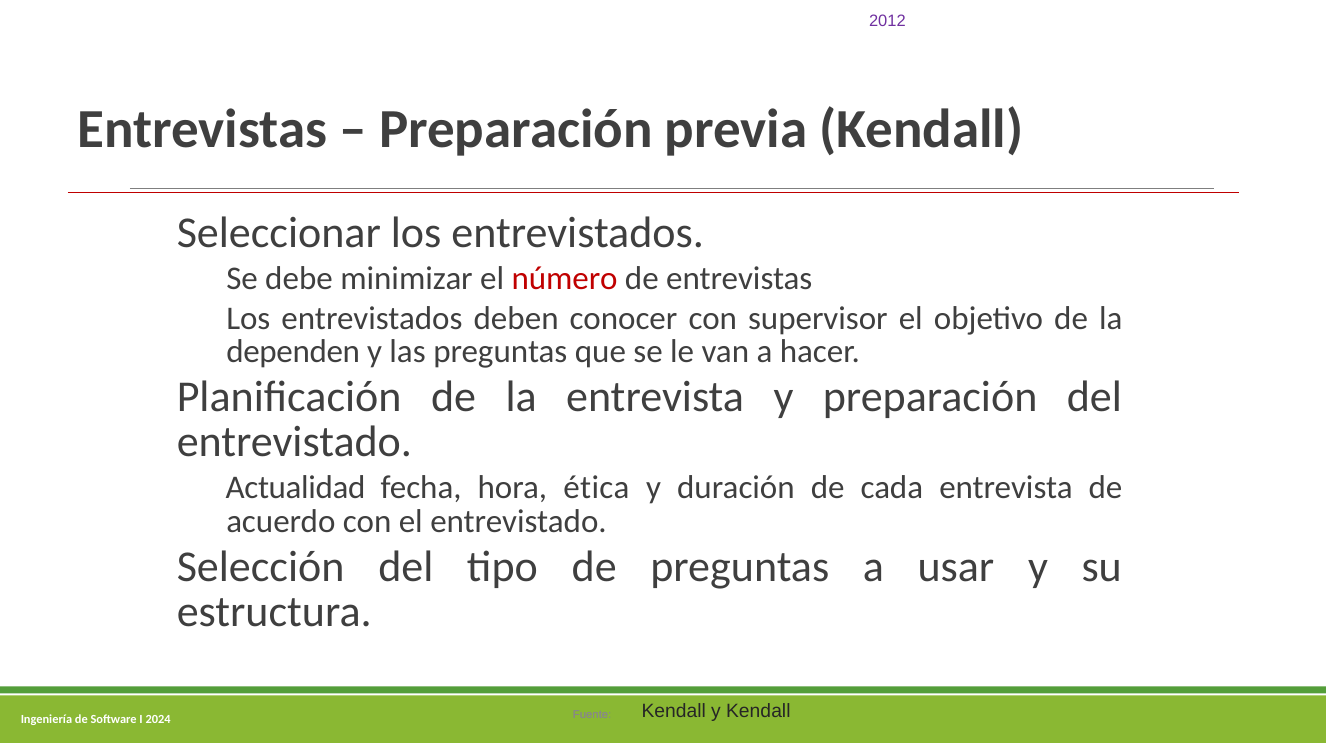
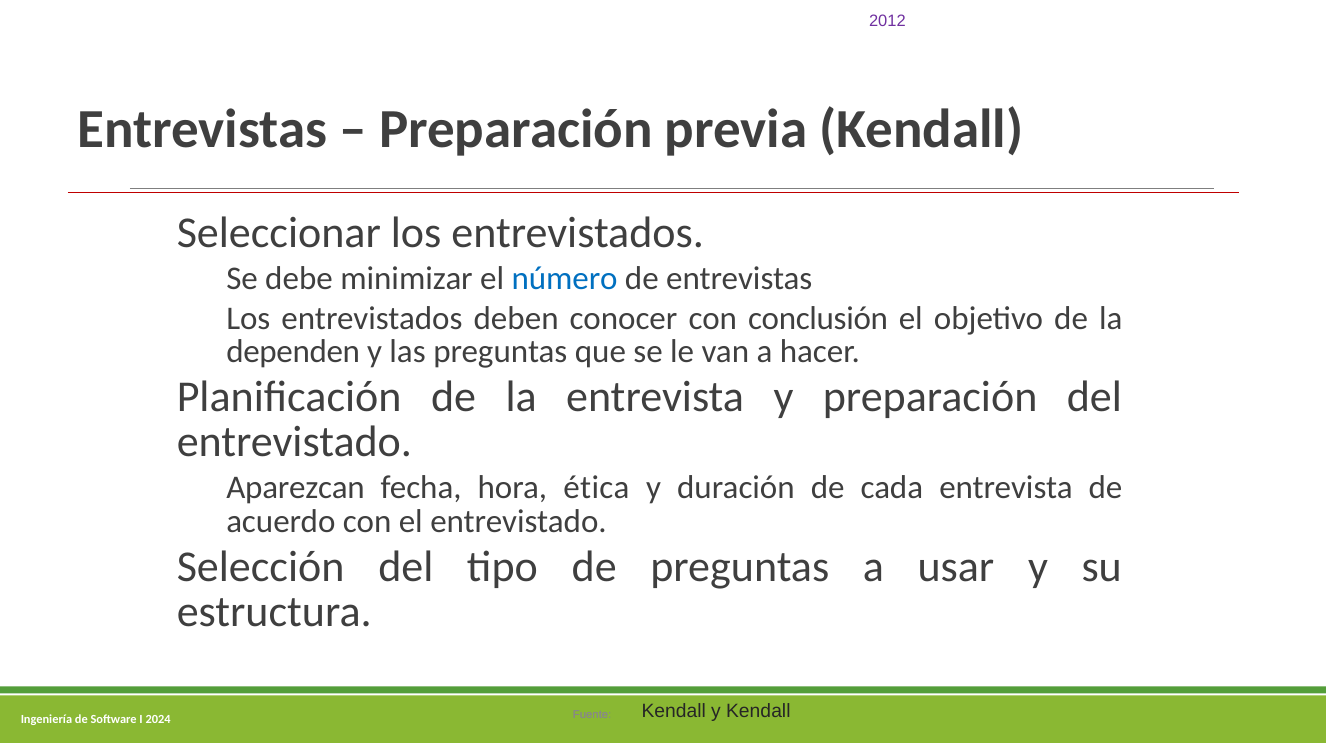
número colour: red -> blue (565, 278)
supervisor: supervisor -> conclusión (818, 318)
Actualidad: Actualidad -> Aparezcan (296, 488)
